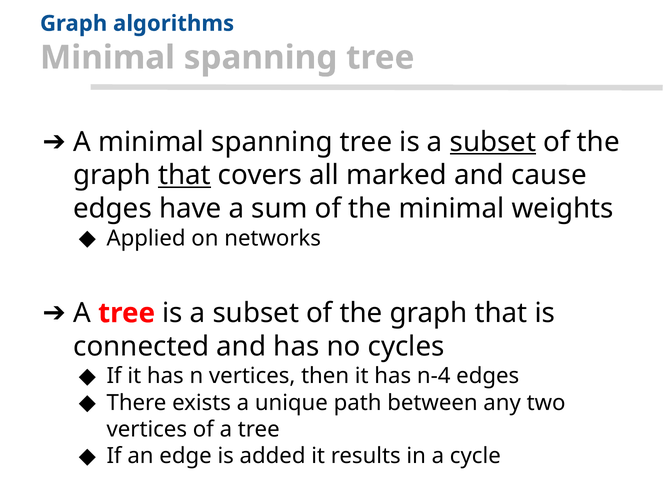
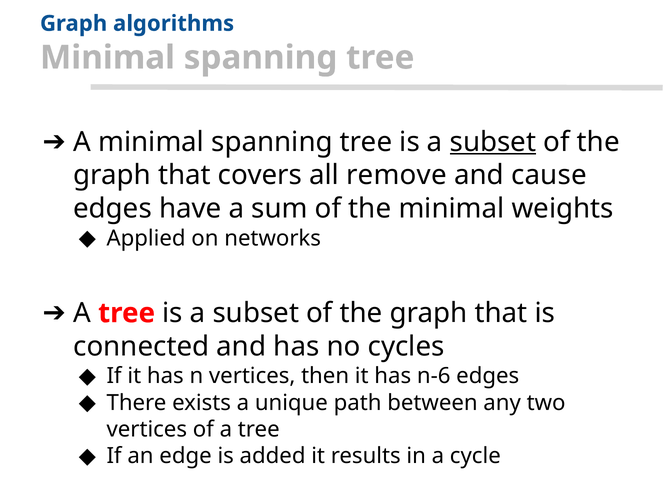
that underline: present -> none (184, 175)
marked: marked -> remove (396, 175)
n-4: n-4 -> n-6 (434, 376)
